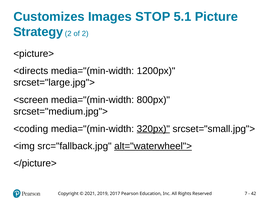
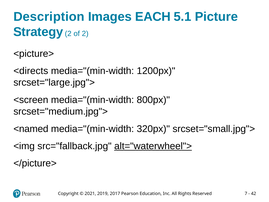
Customizes: Customizes -> Description (49, 17)
STOP: STOP -> EACH (153, 17)
<coding: <coding -> <named (31, 129)
320px underline: present -> none (153, 129)
